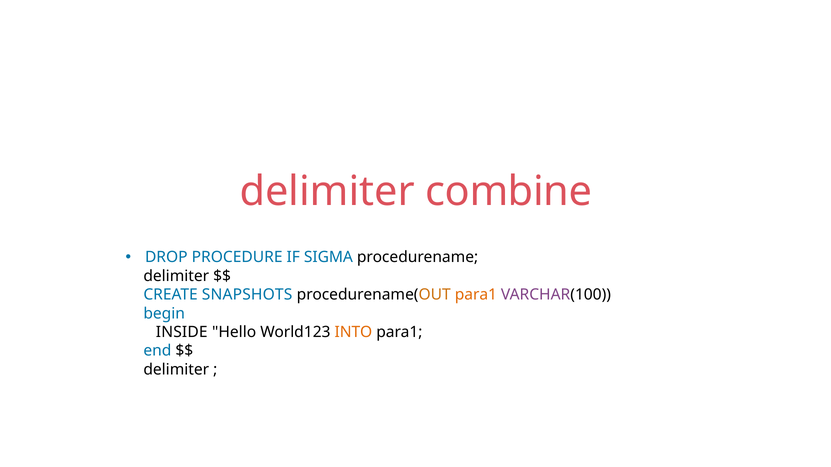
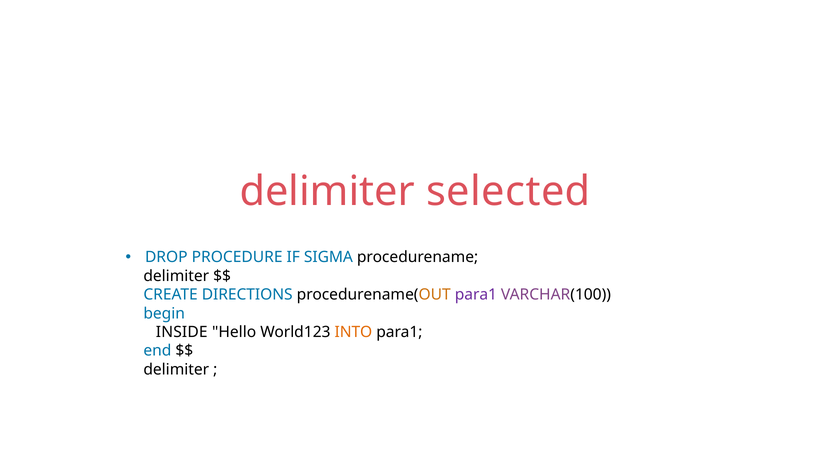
combine: combine -> selected (508, 192)
SNAPSHOTS: SNAPSHOTS -> DIRECTIONS (247, 295)
para1 colour: orange -> purple (476, 295)
